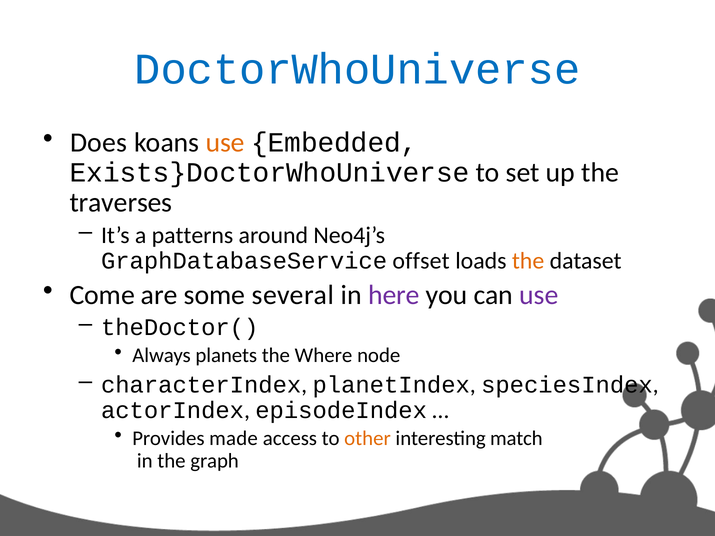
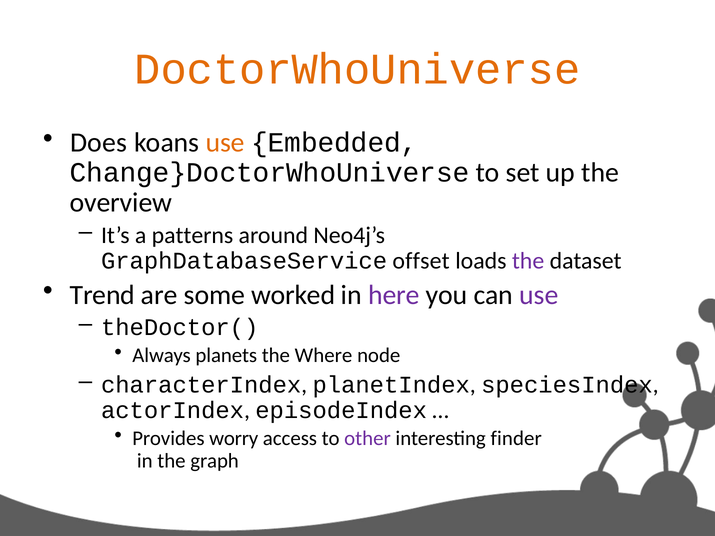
DoctorWhoUniverse colour: blue -> orange (357, 69)
Exists}DoctorWhoUniverse: Exists}DoctorWhoUniverse -> Change}DoctorWhoUniverse (270, 173)
traverses: traverses -> overview (121, 203)
the colour: orange -> purple (528, 261)
Come: Come -> Trend (102, 295)
several: several -> worked (293, 295)
made: made -> worry (234, 439)
other colour: orange -> purple (368, 439)
match: match -> finder (516, 439)
